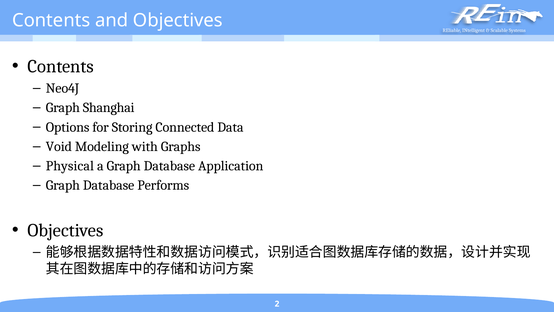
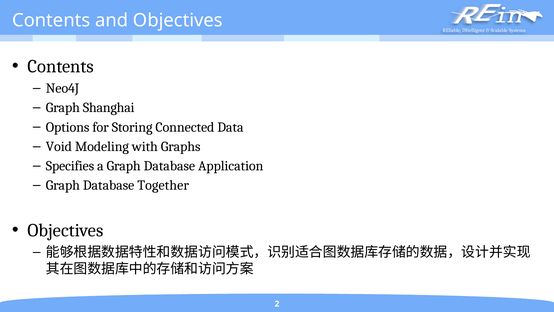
Physical: Physical -> Specifies (70, 166)
Performs: Performs -> Together (163, 185)
